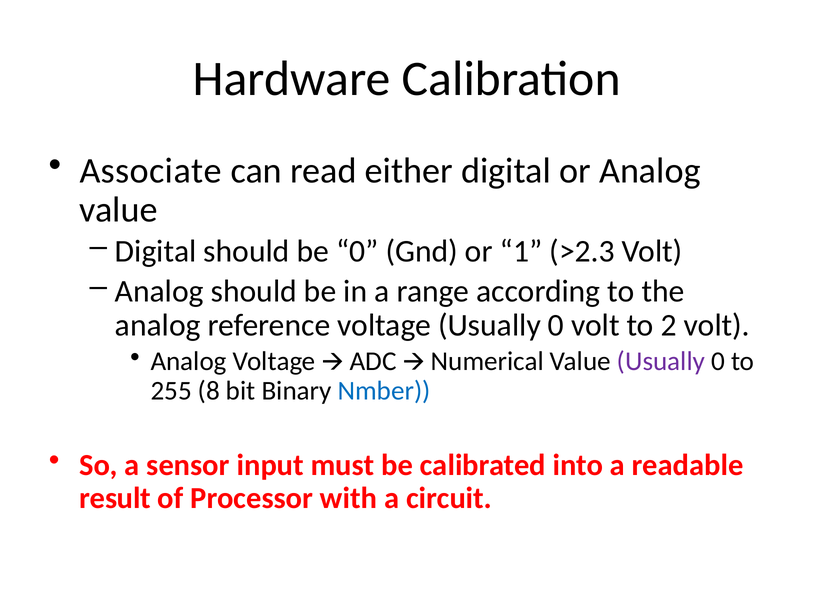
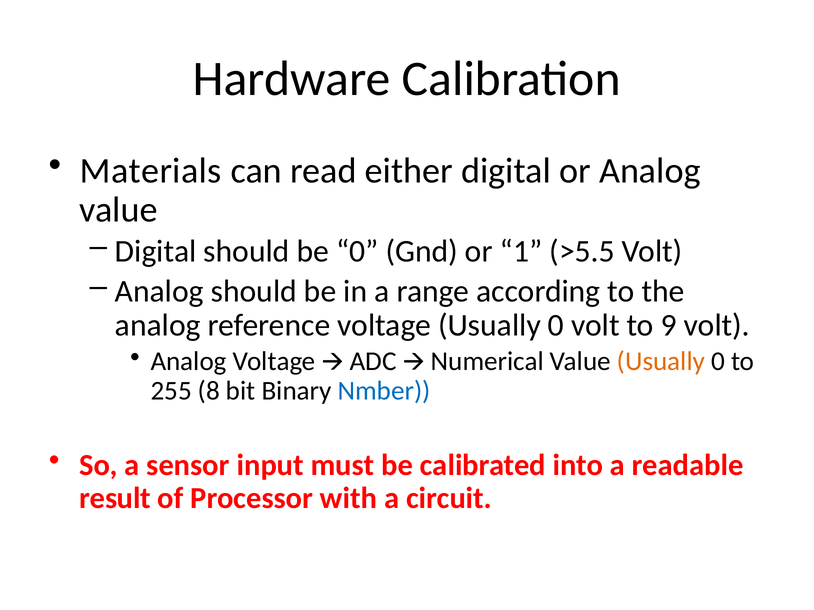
Associate: Associate -> Materials (151, 171)
>2.3: >2.3 -> >5.5 (582, 252)
2: 2 -> 9 (669, 326)
Usually colour: purple -> orange (661, 362)
